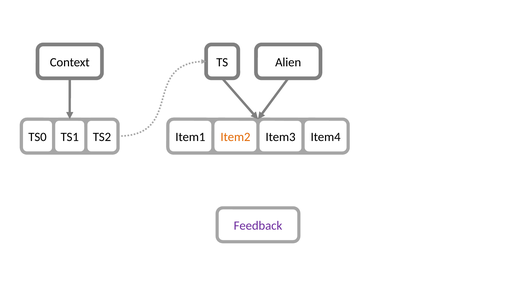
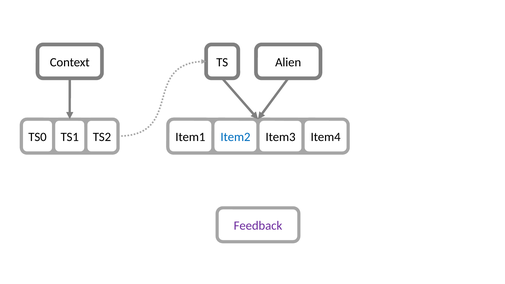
Item2 colour: orange -> blue (235, 137)
